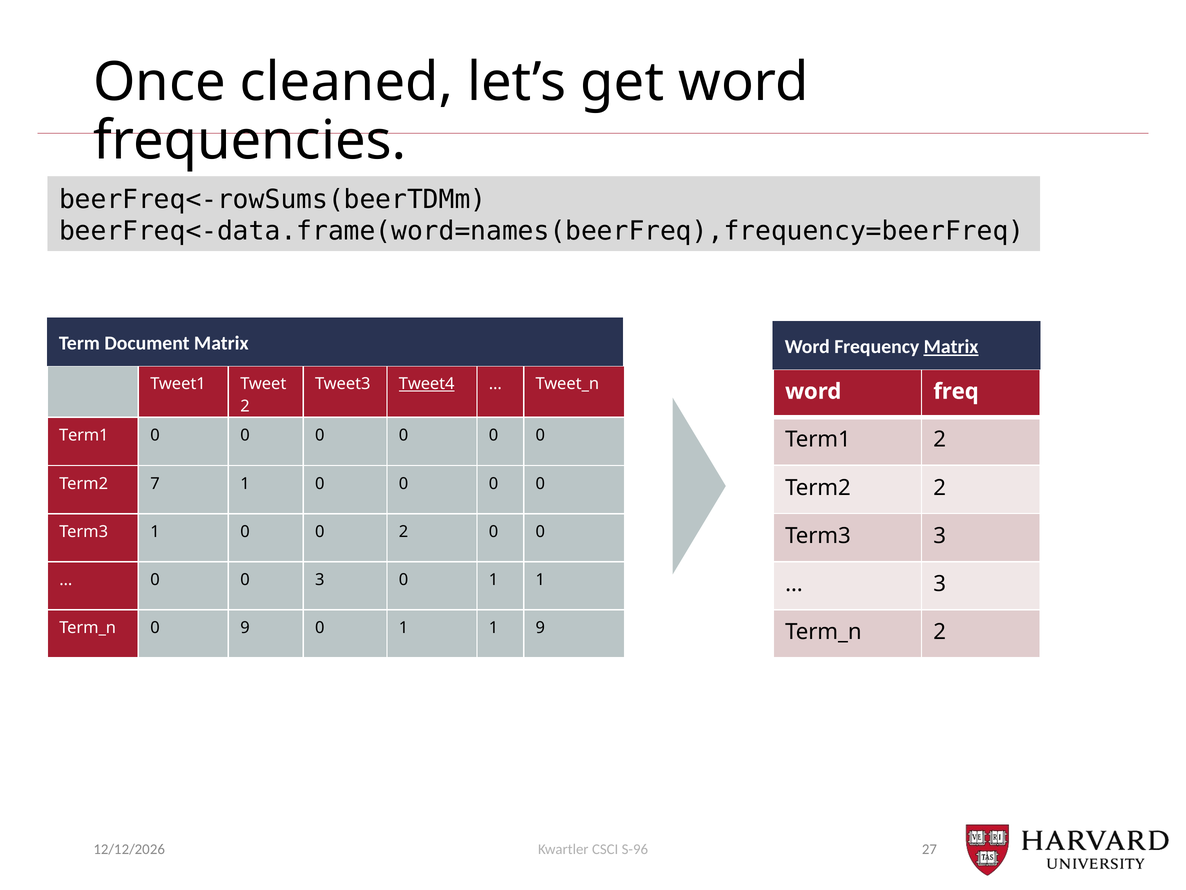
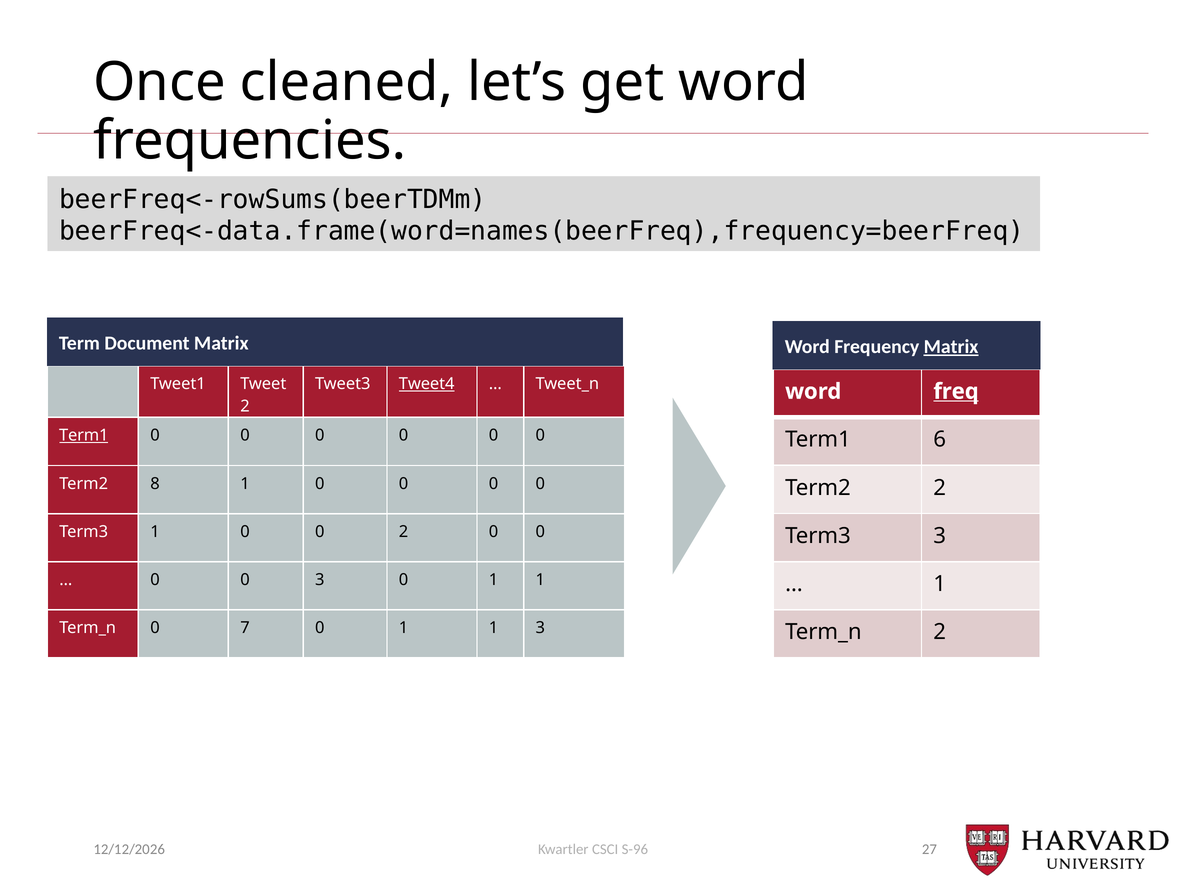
freq underline: none -> present (956, 391)
Term1 underline: none -> present (84, 435)
Term1 2: 2 -> 6 (940, 439)
7: 7 -> 8 (155, 483)
3: 3 -> 1 (940, 584)
0 9: 9 -> 7 (245, 628)
1 9: 9 -> 3 (540, 628)
